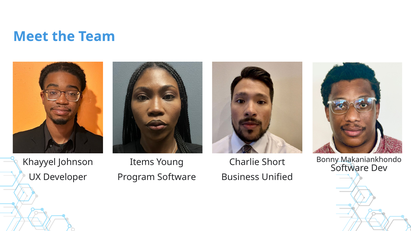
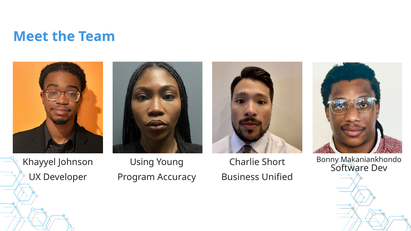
Items: Items -> Using (142, 162)
Program Software: Software -> Accuracy (177, 177)
